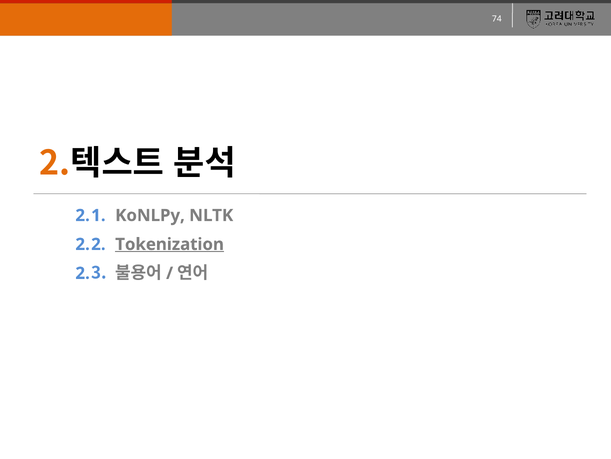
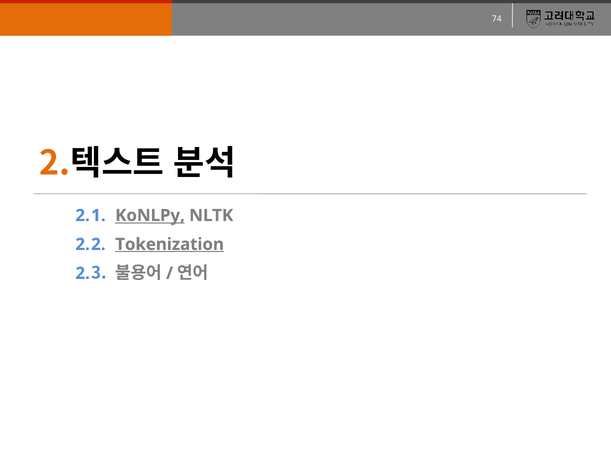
KoNLPy underline: none -> present (150, 215)
